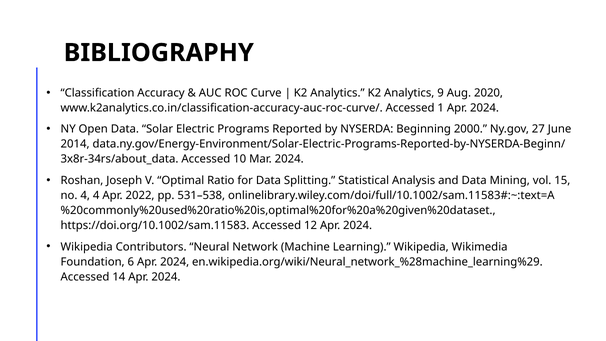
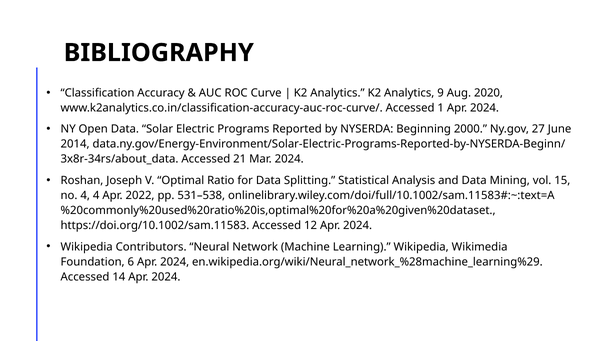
10: 10 -> 21 (240, 159)
